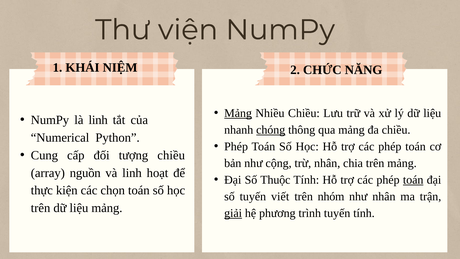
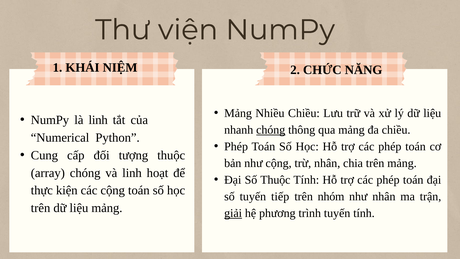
Mảng underline: present -> none (238, 113)
tượng chiều: chiều -> thuộc (171, 155)
array nguồn: nguồn -> chóng (85, 173)
toán underline: present -> none (413, 180)
các chọn: chọn -> cộng (113, 190)
viết: viết -> tiếp (280, 196)
